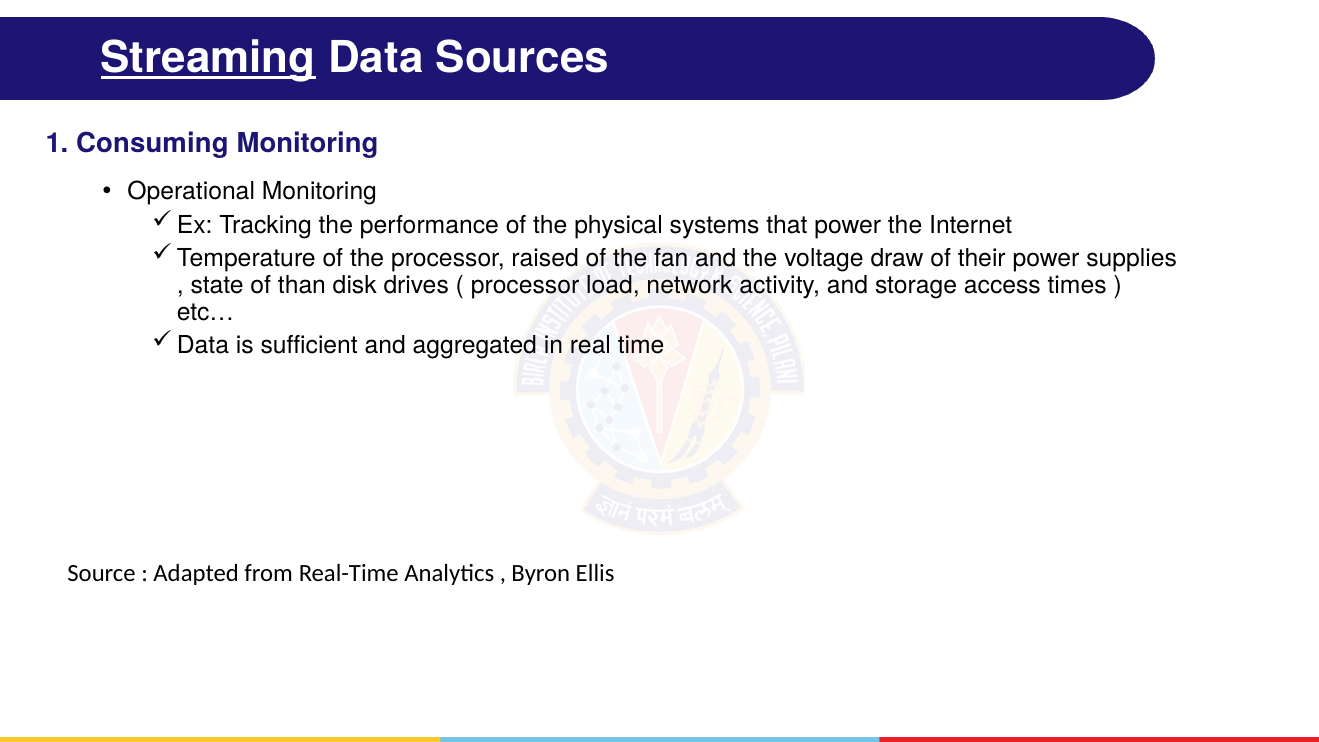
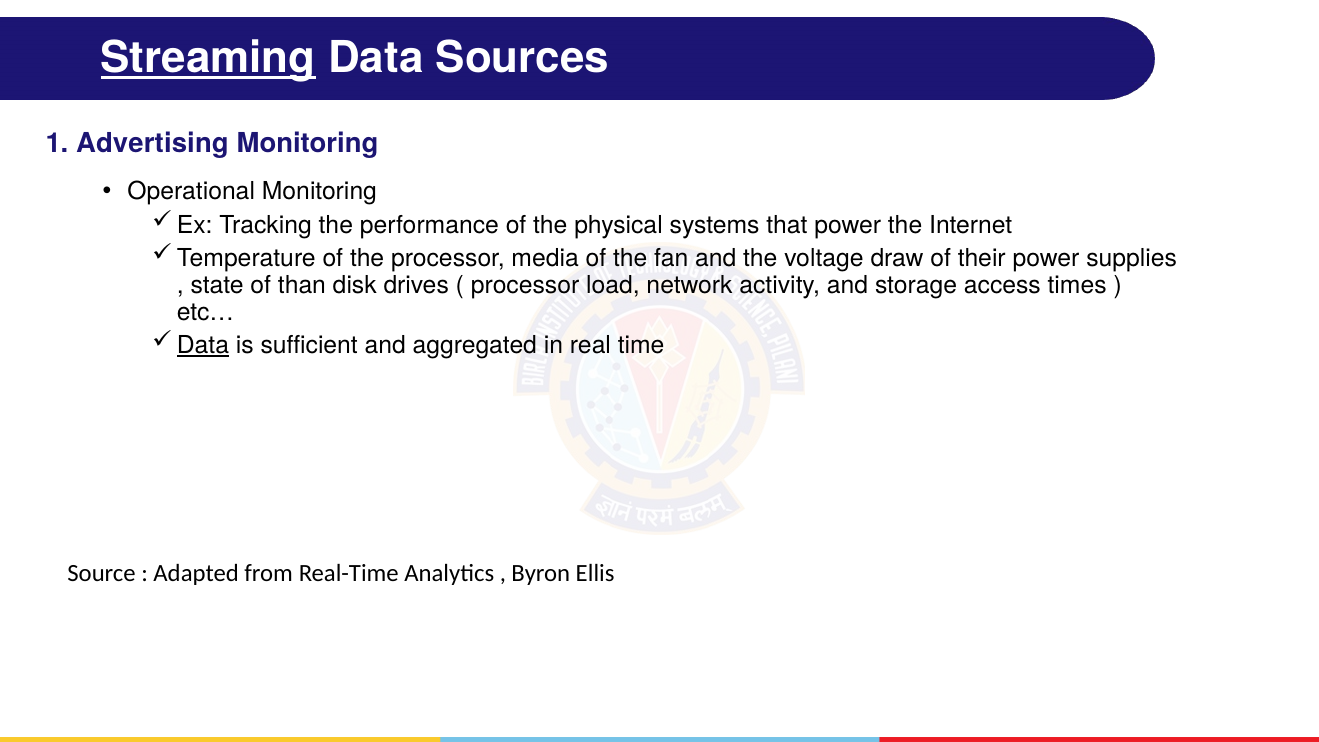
Consuming: Consuming -> Advertising (152, 143)
raised: raised -> media (545, 258)
Data underline: none -> present (203, 345)
